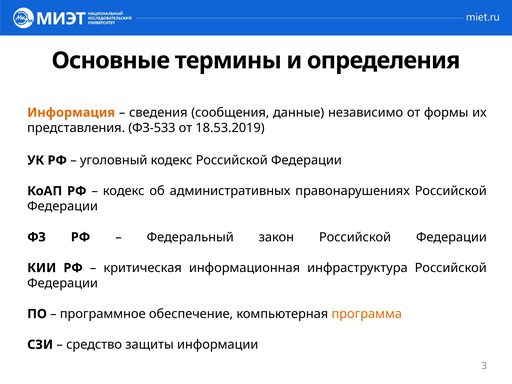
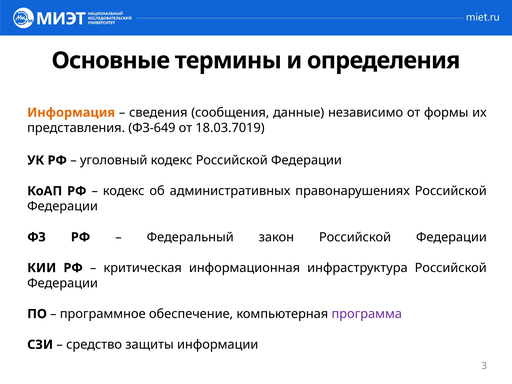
ФЗ-533: ФЗ-533 -> ФЗ-649 (152, 128)
18.53.2019: 18.53.2019 -> 18.03.7019 (230, 128)
программа colour: orange -> purple (367, 314)
